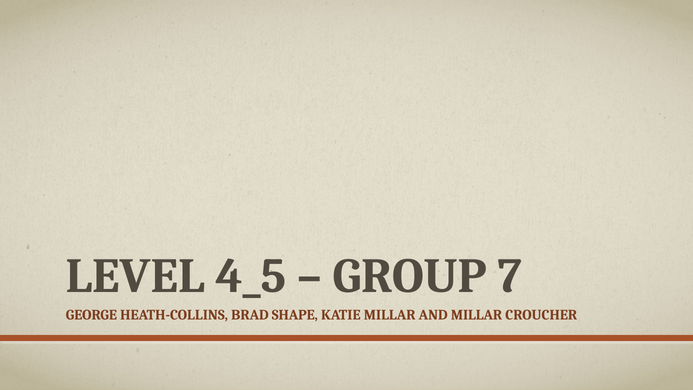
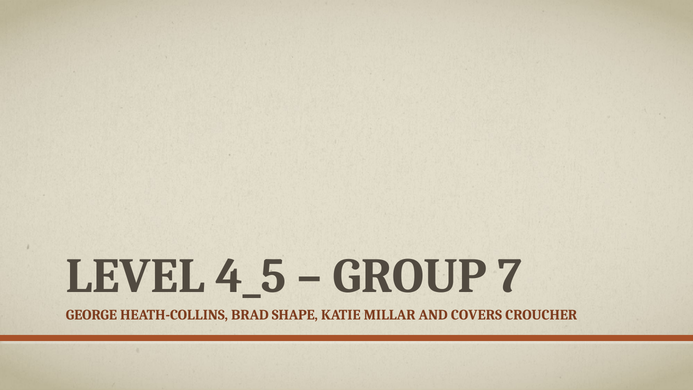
AND MILLAR: MILLAR -> COVERS (476, 315)
